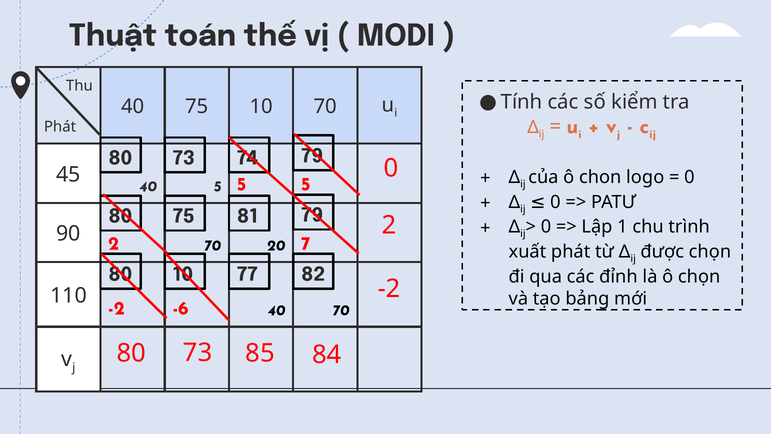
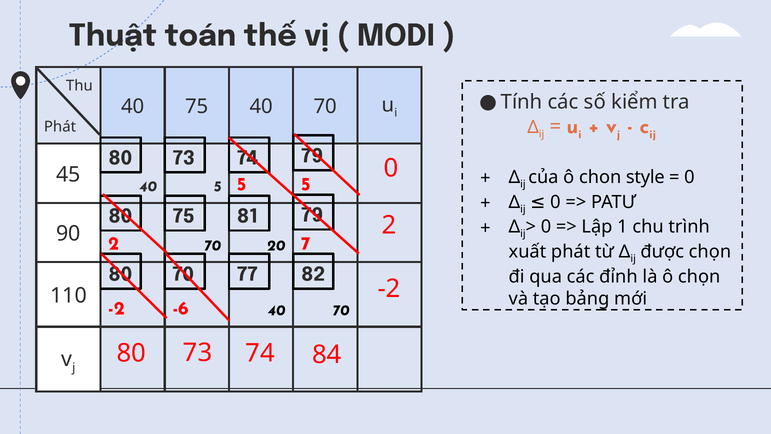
75 10: 10 -> 40 (261, 106)
logo: logo -> style (645, 177)
80 10: 10 -> 70 (183, 274)
85: 85 -> 74 (260, 353)
